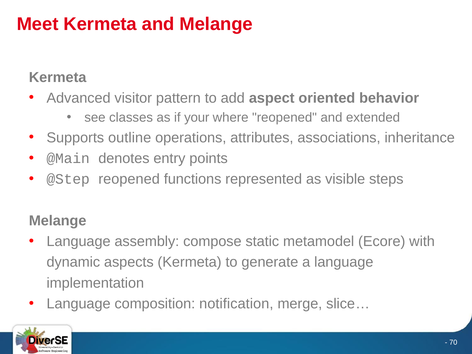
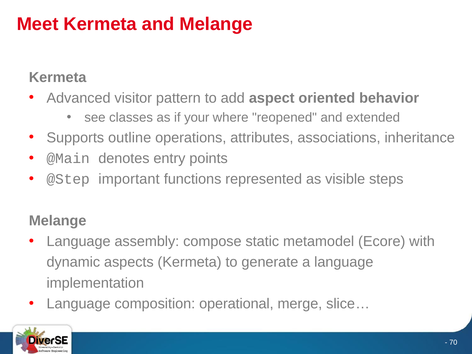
@Step reopened: reopened -> important (129, 179)
notification: notification -> operational (236, 304)
